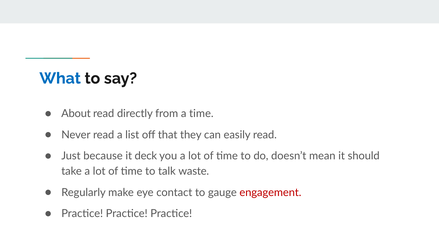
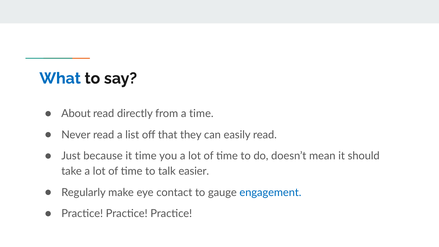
it deck: deck -> time (146, 156)
waste: waste -> easier (194, 171)
engagement colour: red -> blue (270, 192)
